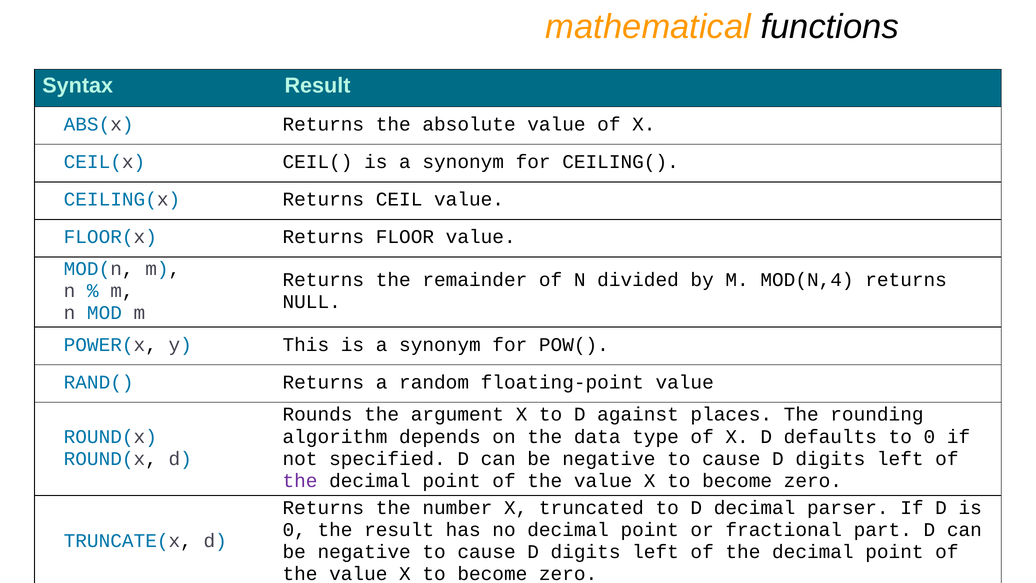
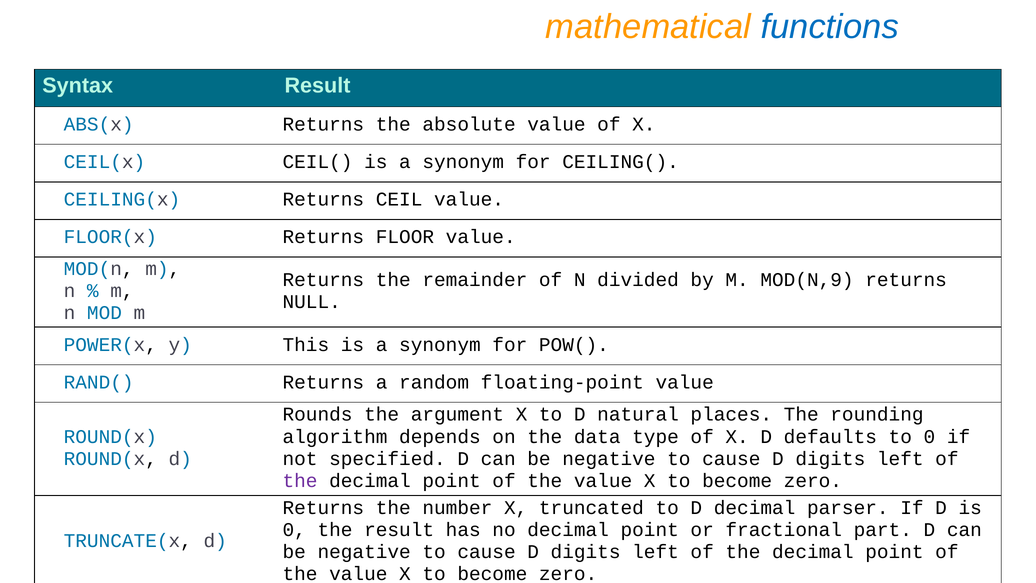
functions colour: black -> blue (830, 27)
MOD(N,4: MOD(N,4 -> MOD(N,9 (807, 280)
against: against -> natural (638, 414)
